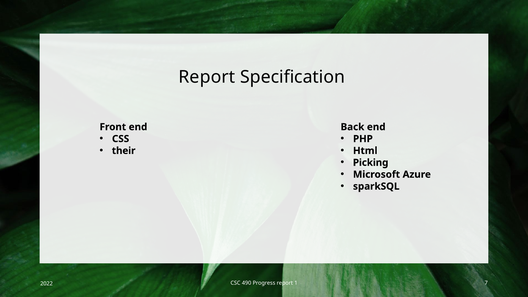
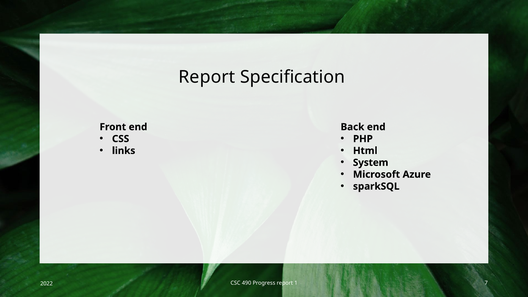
their: their -> links (124, 151)
Picking: Picking -> System (371, 163)
